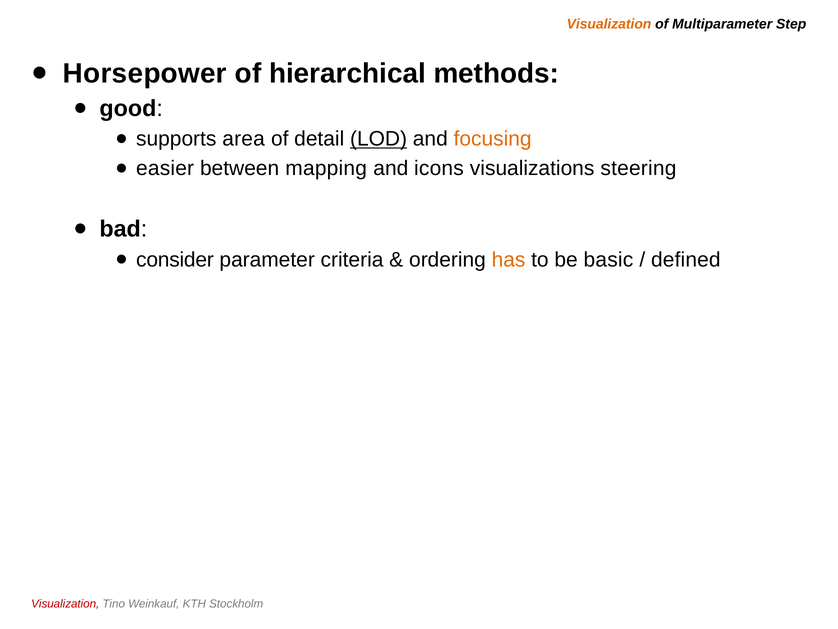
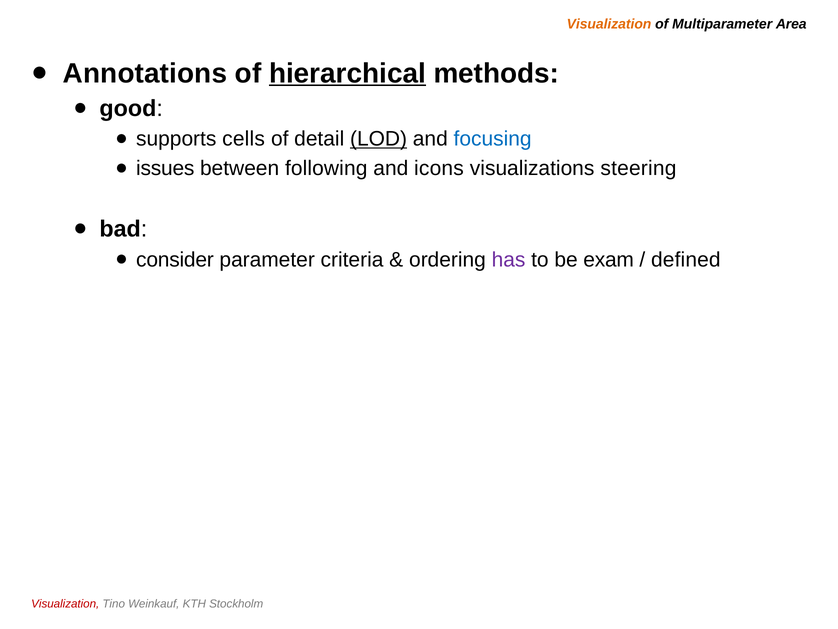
Step: Step -> Area (791, 24)
Horsepower: Horsepower -> Annotations (145, 73)
hierarchical underline: none -> present (347, 73)
area: area -> cells (244, 139)
focusing colour: orange -> blue (493, 139)
easier: easier -> issues (165, 168)
mapping: mapping -> following (326, 168)
has colour: orange -> purple (509, 259)
basic: basic -> exam (609, 259)
